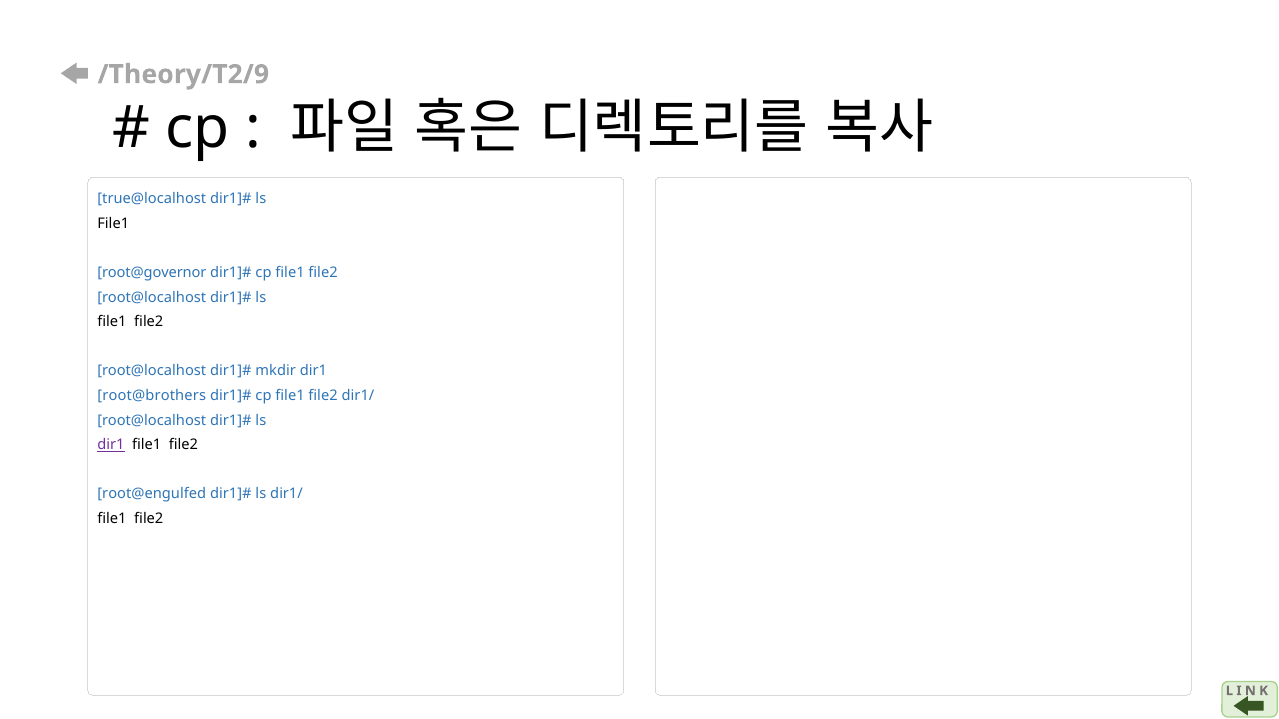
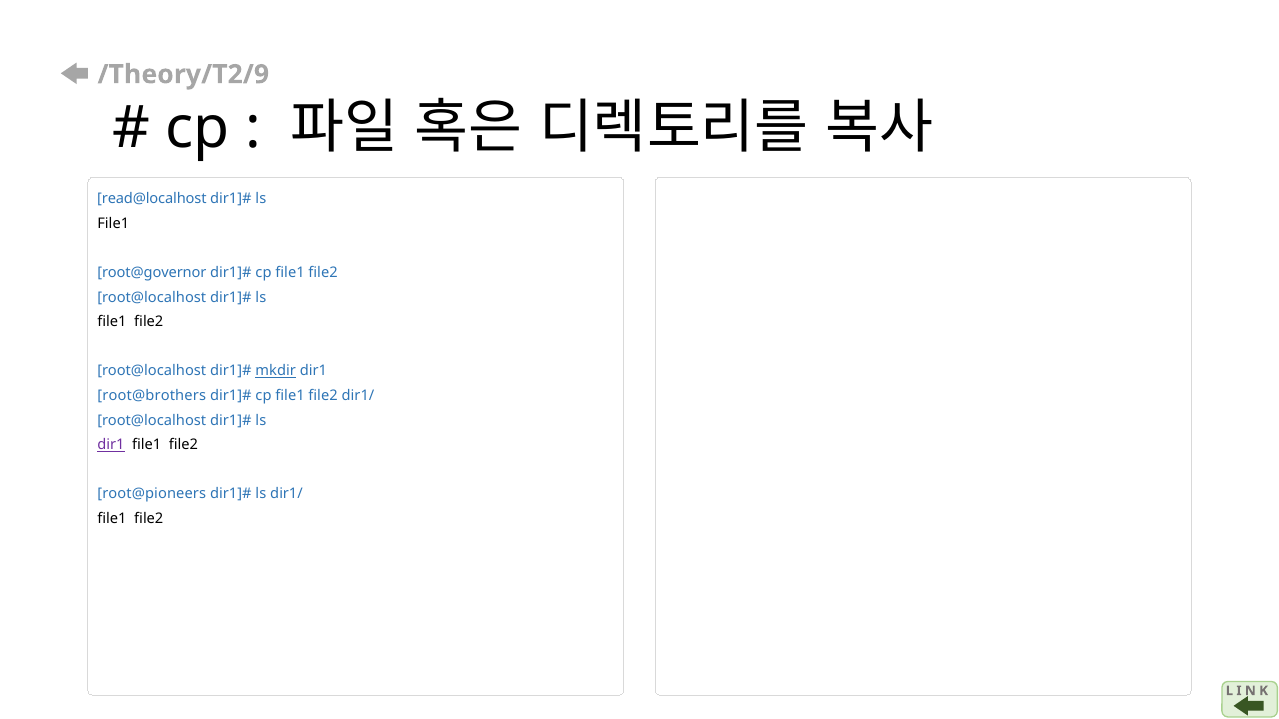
true@localhost: true@localhost -> read@localhost (152, 199)
mkdir underline: none -> present (276, 371)
root@engulfed: root@engulfed -> root@pioneers (152, 494)
